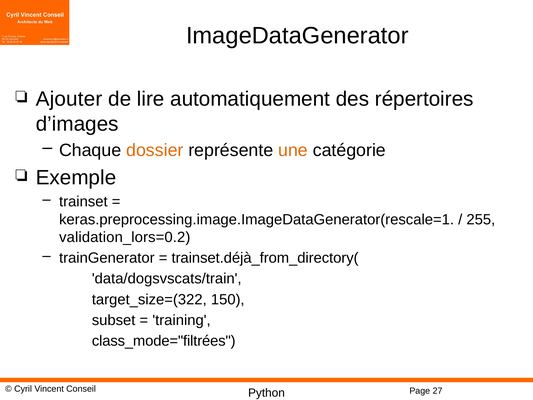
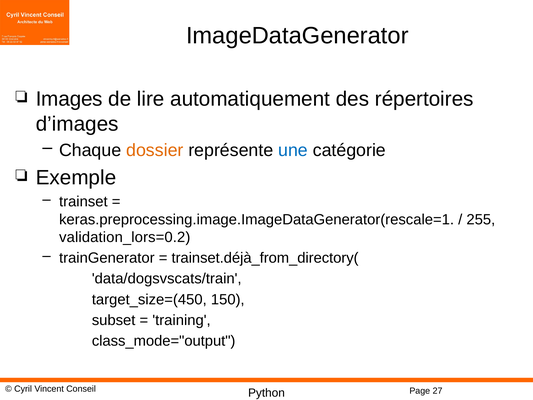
Ajouter: Ajouter -> Images (69, 99)
une colour: orange -> blue (293, 150)
target_size=(322: target_size=(322 -> target_size=(450 (149, 299)
class_mode="filtrées: class_mode="filtrées -> class_mode="output (164, 341)
